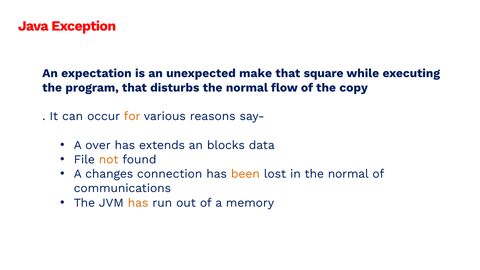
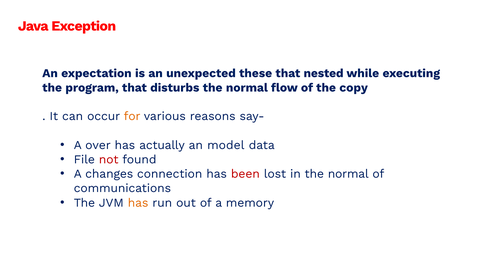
make: make -> these (256, 73)
square: square -> nested (324, 73)
extends: extends -> actually (162, 145)
blocks: blocks -> model (226, 145)
not colour: orange -> red (109, 160)
been colour: orange -> red (245, 174)
